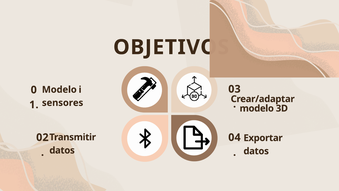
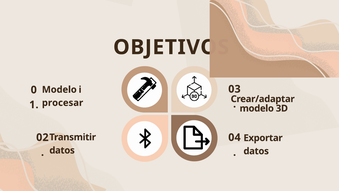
sensores: sensores -> procesar (63, 103)
